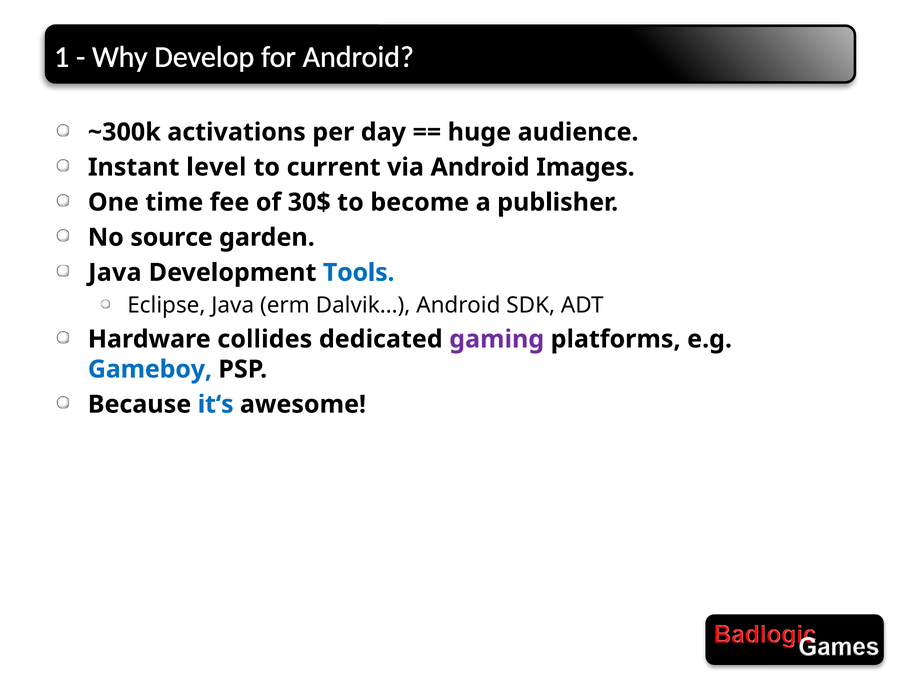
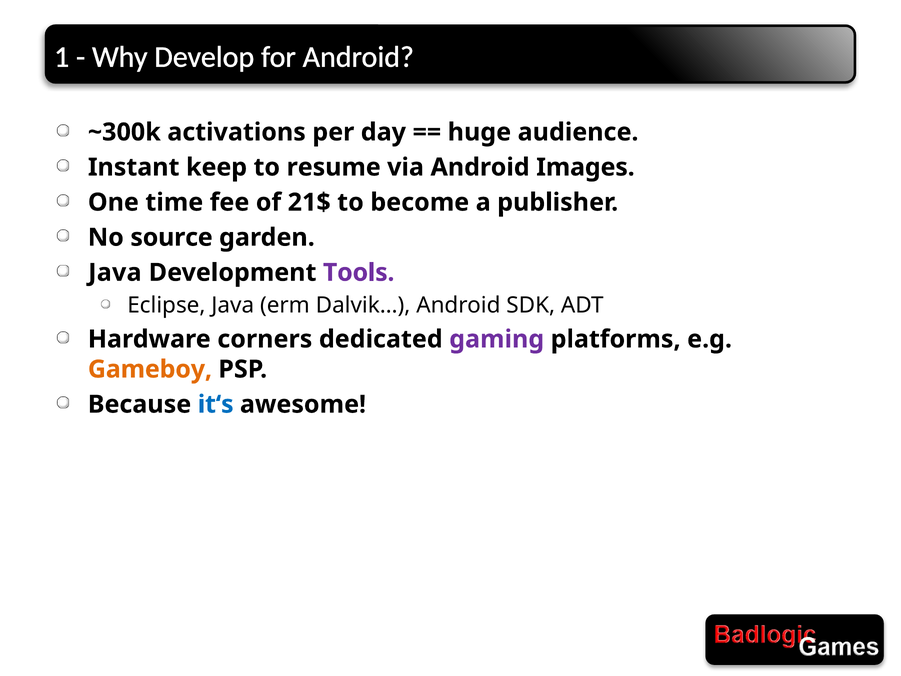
level: level -> keep (217, 167)
current: current -> resume (334, 167)
30$: 30$ -> 21$ (309, 202)
Tools colour: blue -> purple (359, 272)
collides: collides -> corners (265, 339)
Gameboy colour: blue -> orange (150, 369)
